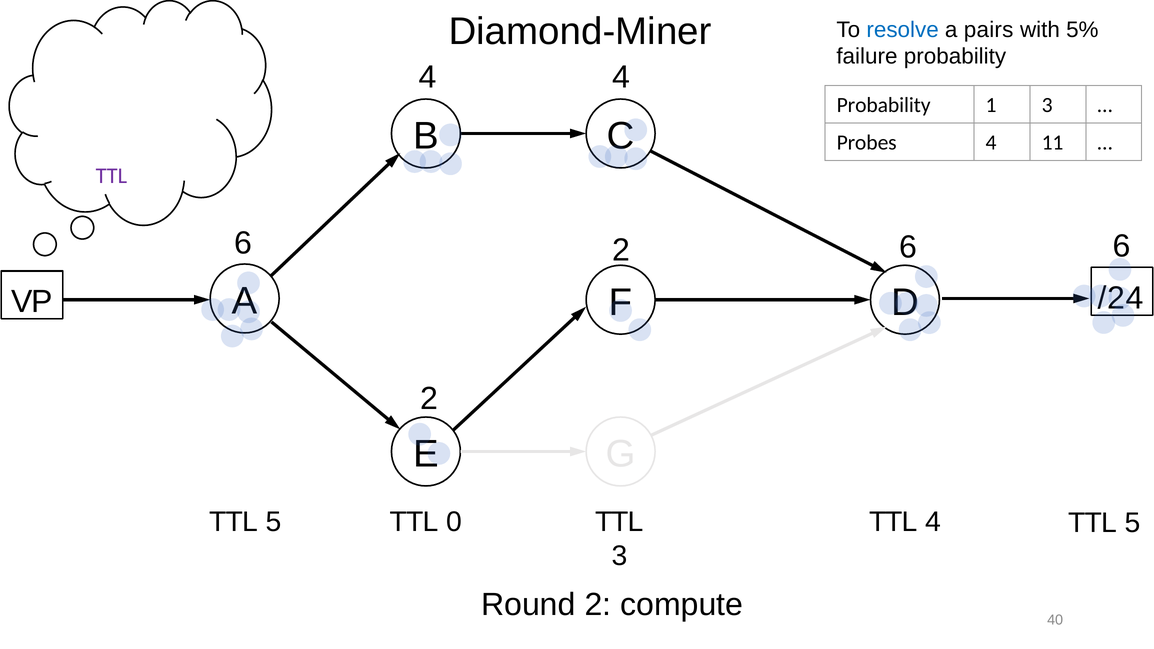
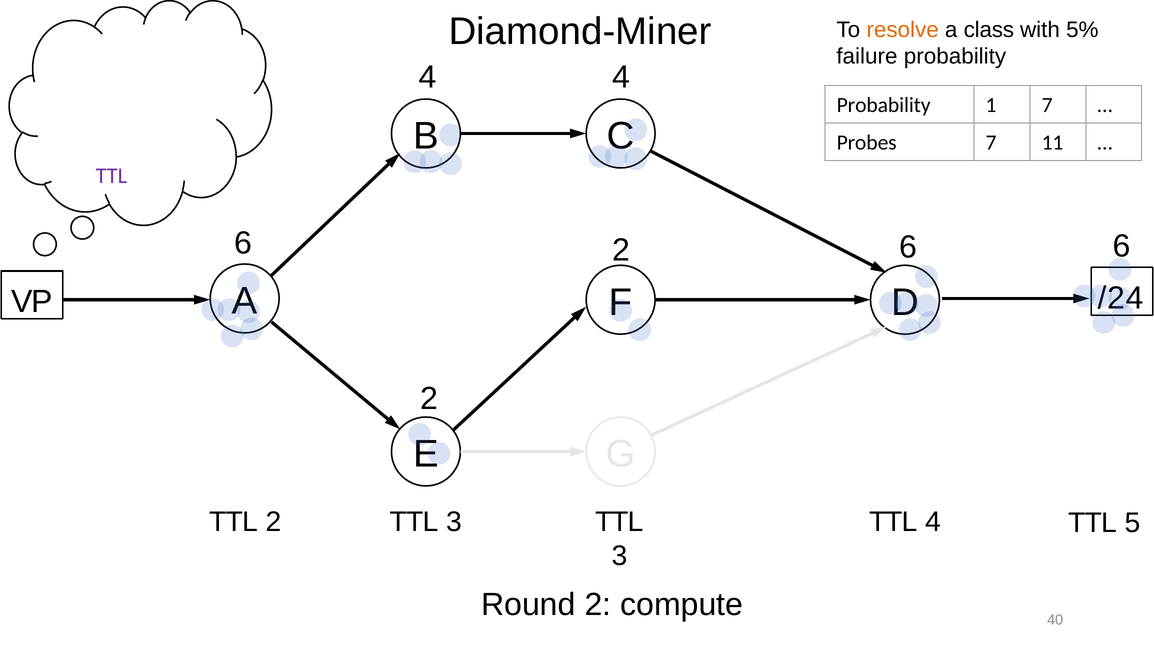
resolve colour: blue -> orange (903, 30)
pairs: pairs -> class (989, 30)
1 3: 3 -> 7 (1047, 105)
Probes 4: 4 -> 7 (991, 142)
5: 5 -> 2 (274, 522)
0: 0 -> 3 (454, 522)
